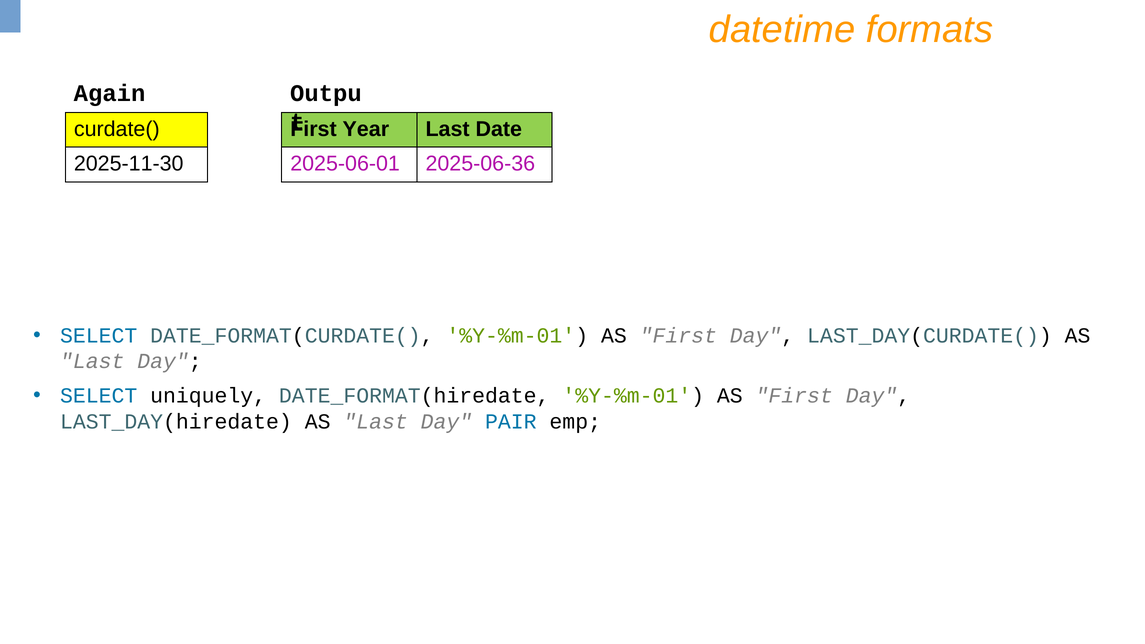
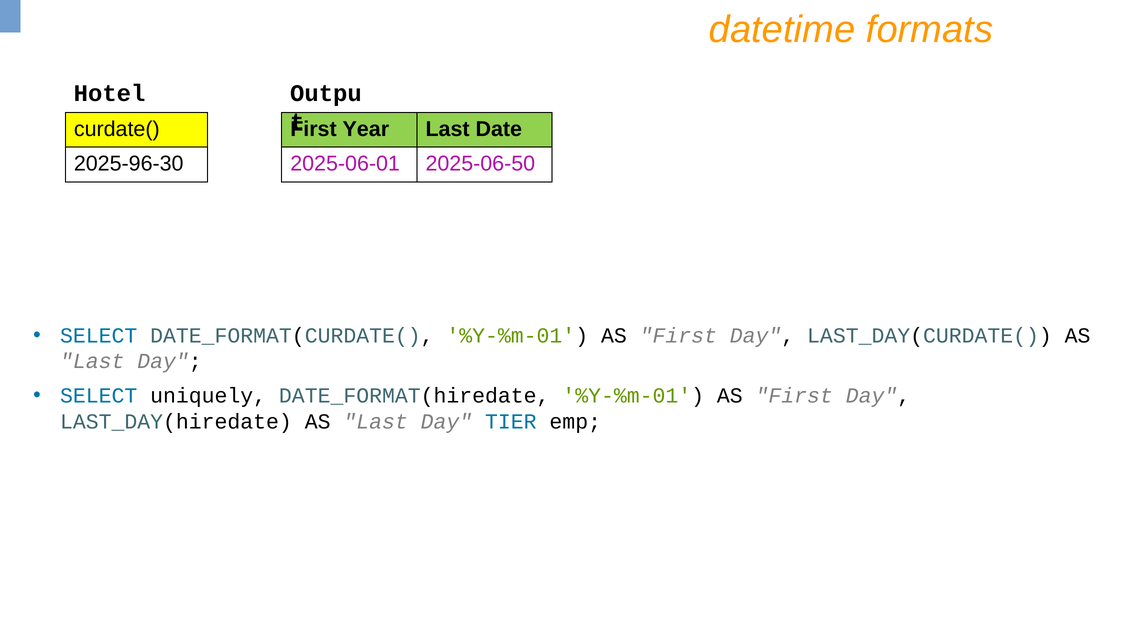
Again: Again -> Hotel (110, 93)
2025-11-30: 2025-11-30 -> 2025-96-30 (129, 164)
2025-06-36: 2025-06-36 -> 2025-06-50 (480, 164)
PAIR: PAIR -> TIER (511, 422)
